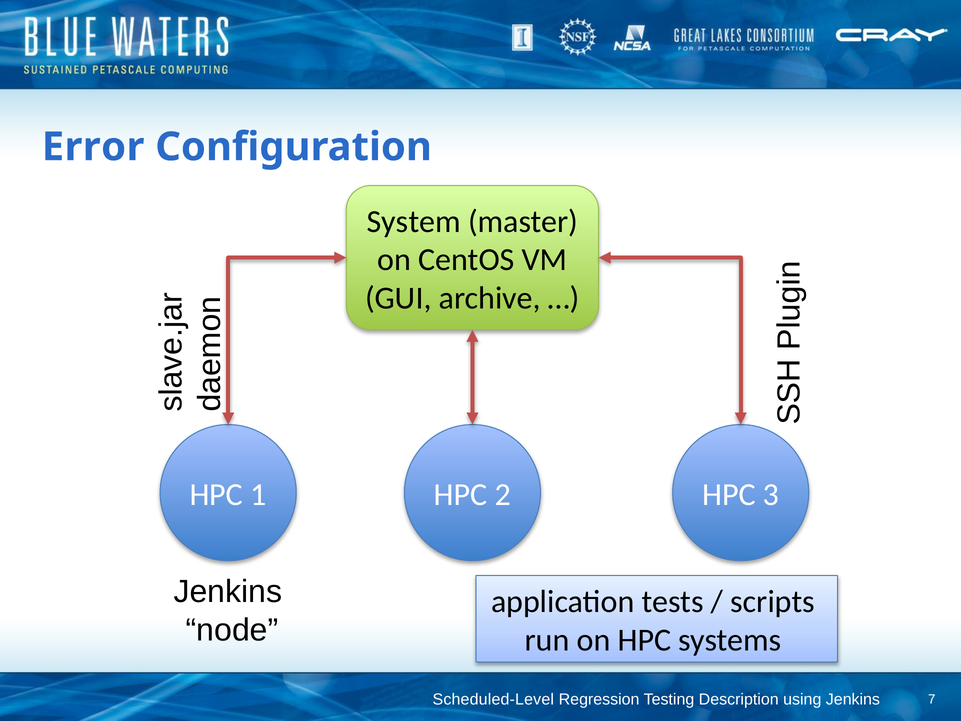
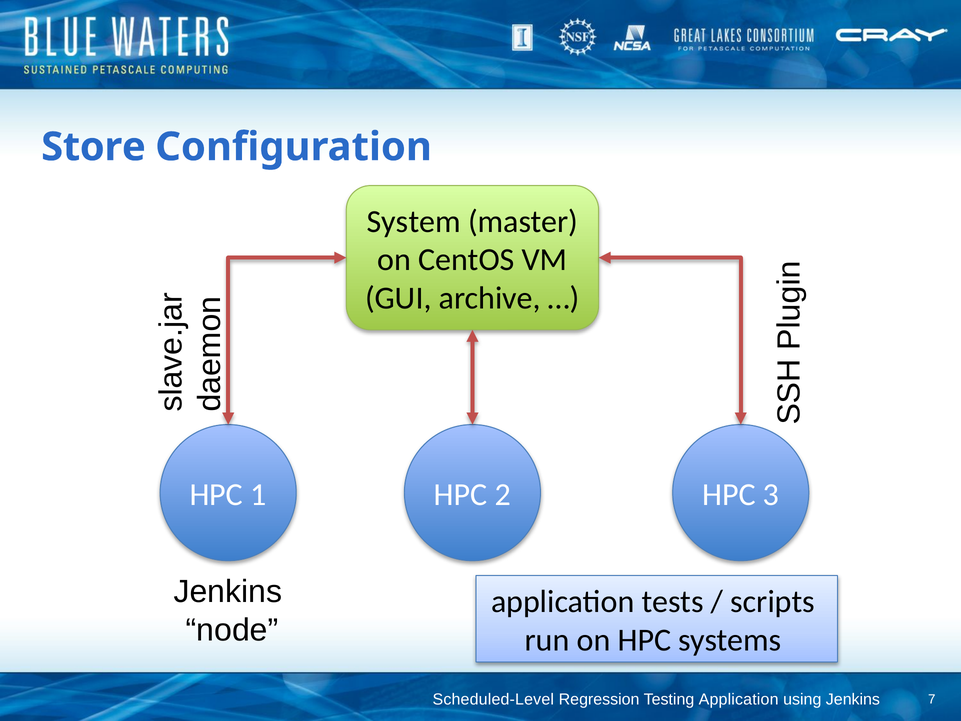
Error: Error -> Store (93, 147)
Testing Description: Description -> Application (739, 699)
